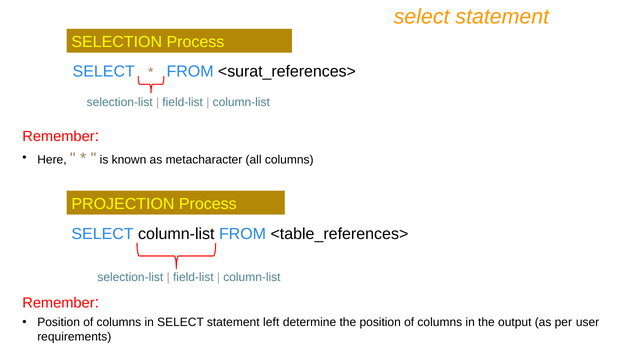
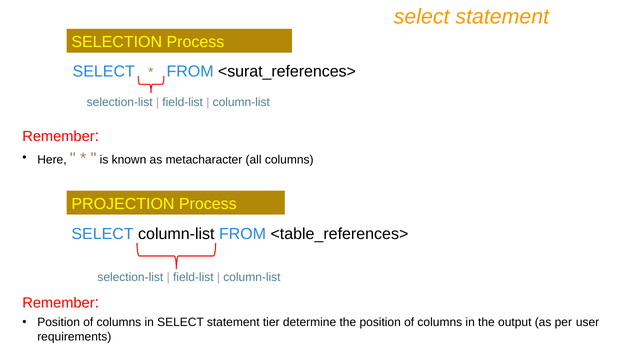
left: left -> tier (271, 322)
